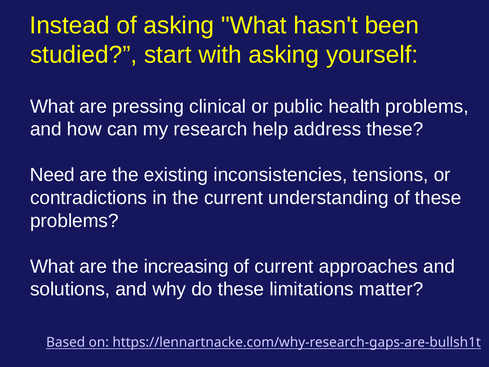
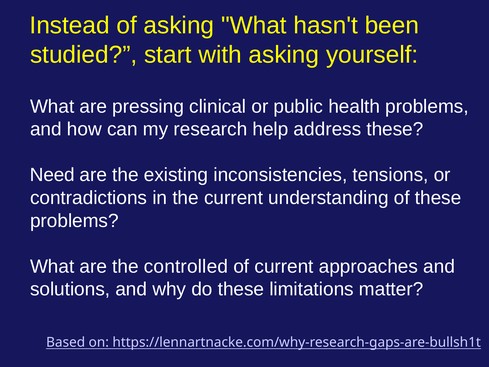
increasing: increasing -> controlled (186, 266)
